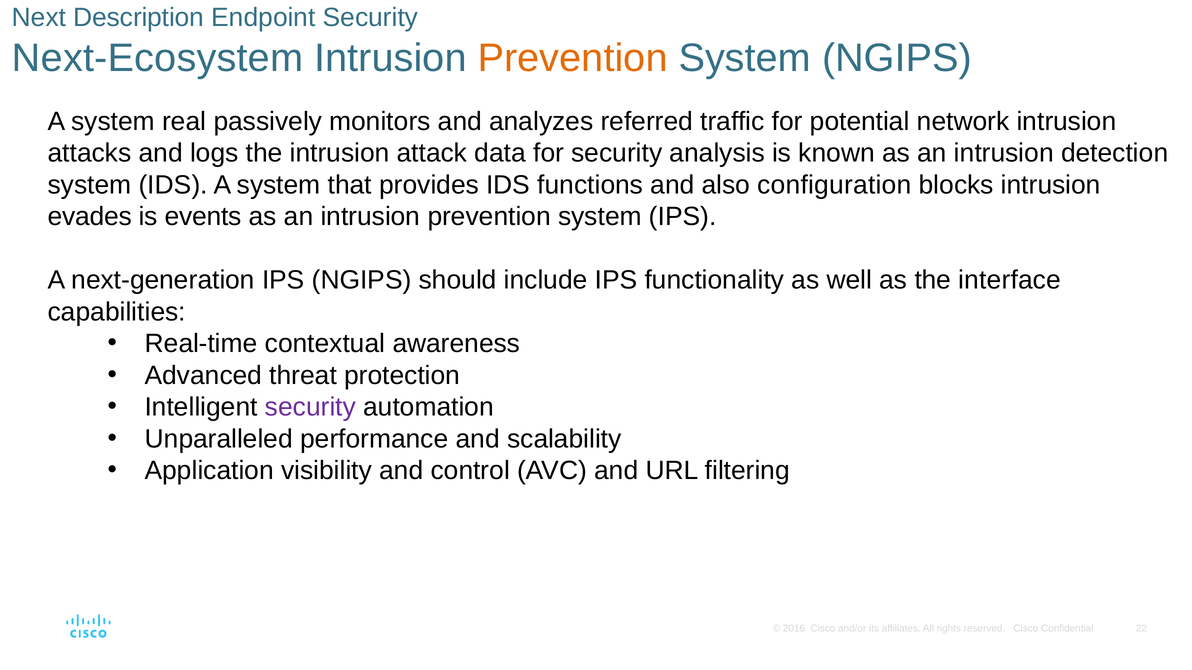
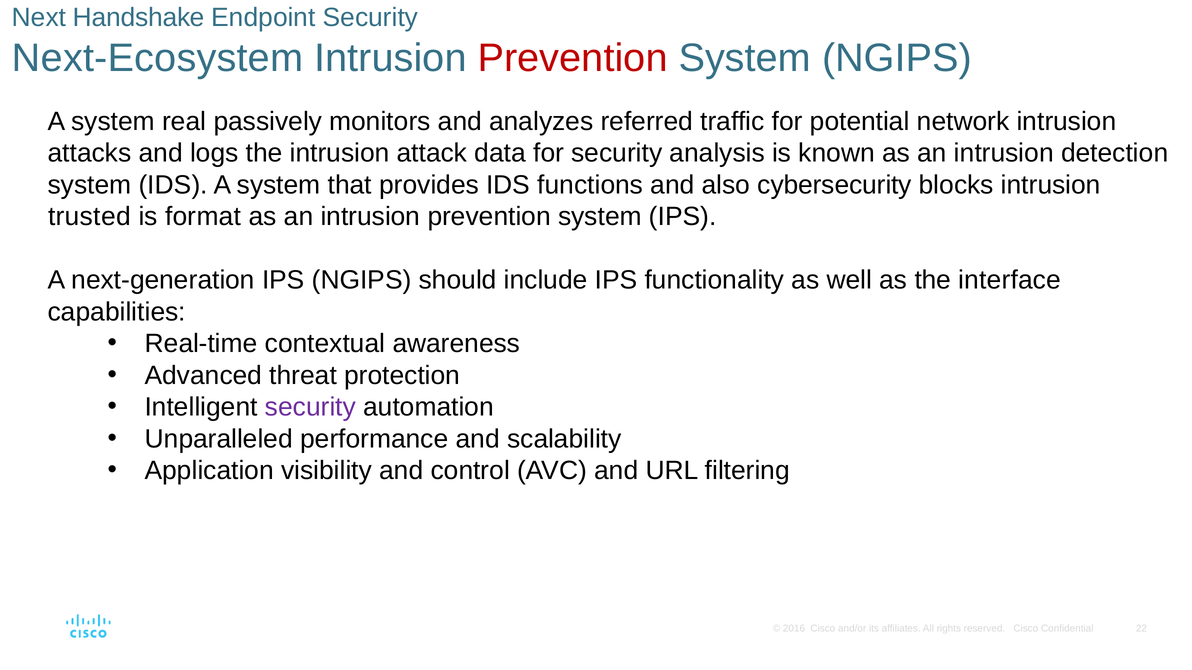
Description: Description -> Handshake (139, 18)
Prevention colour: orange -> red (573, 58)
configuration: configuration -> cybersecurity (835, 185)
evades: evades -> trusted (89, 217)
events: events -> format (203, 217)
